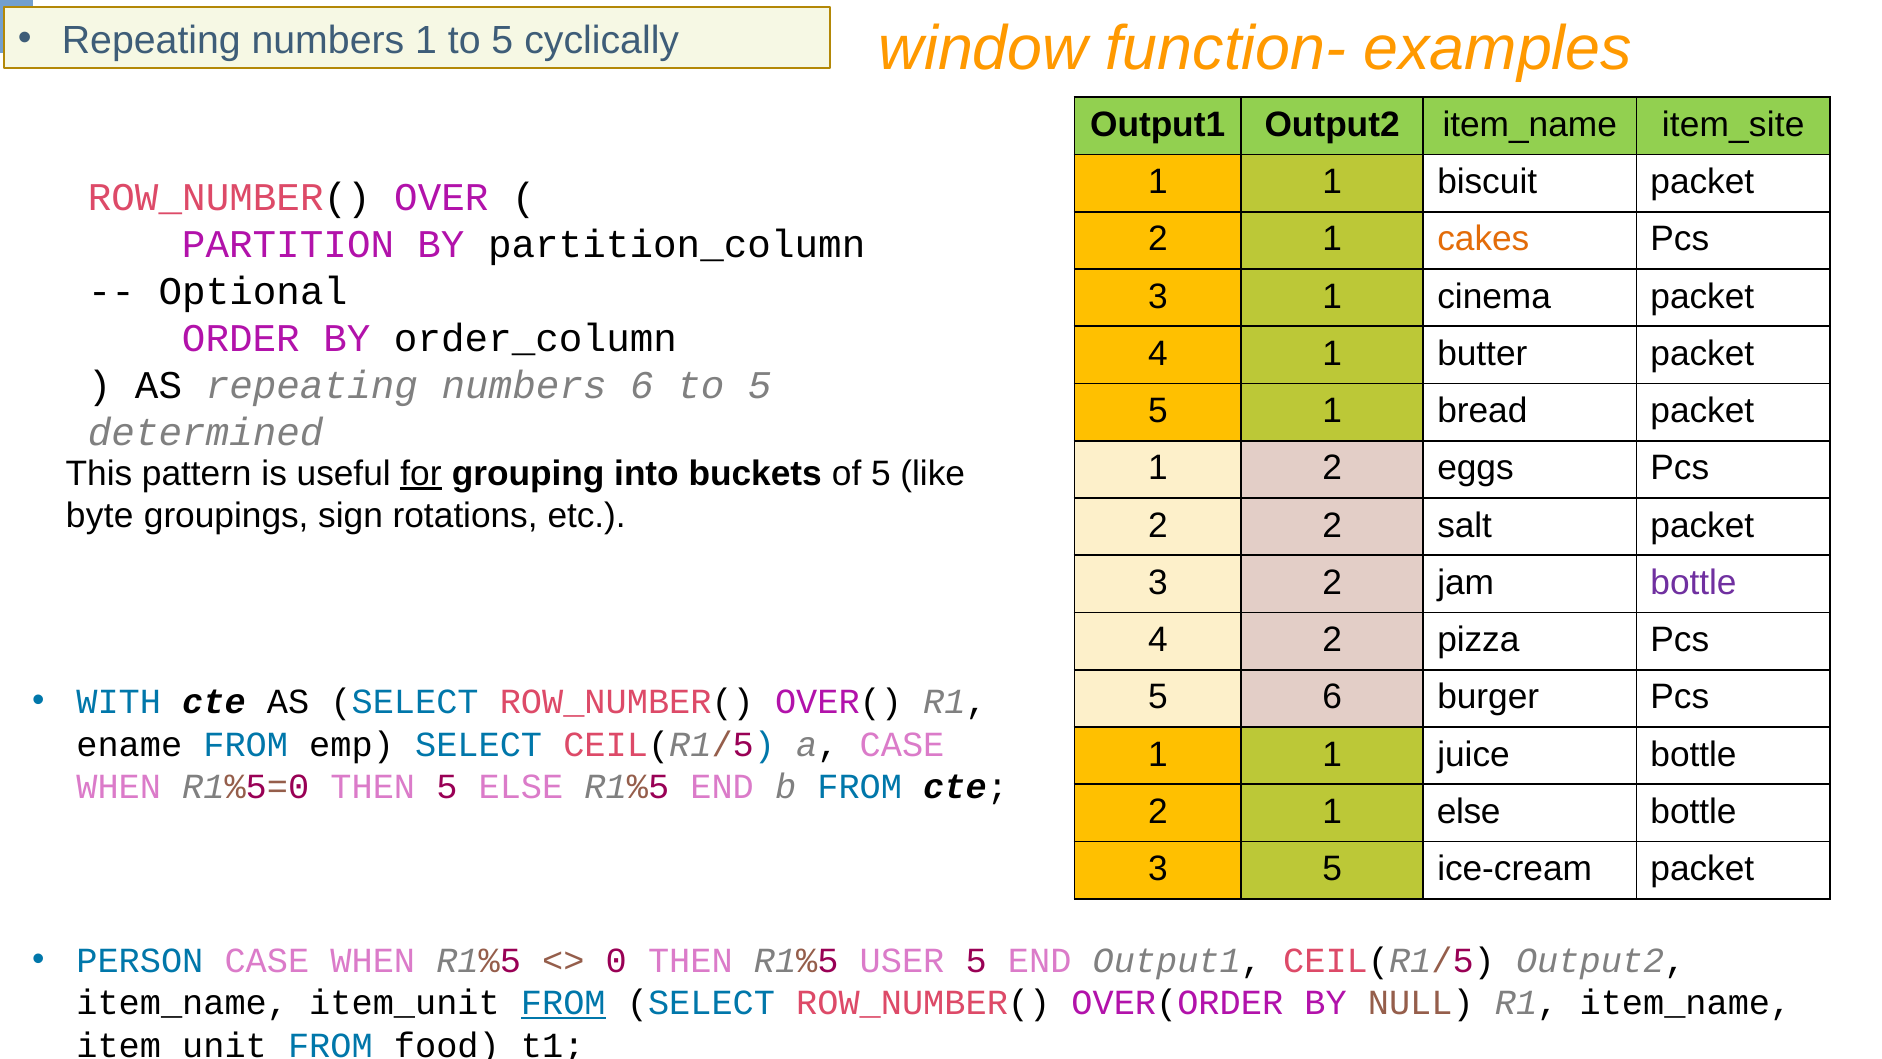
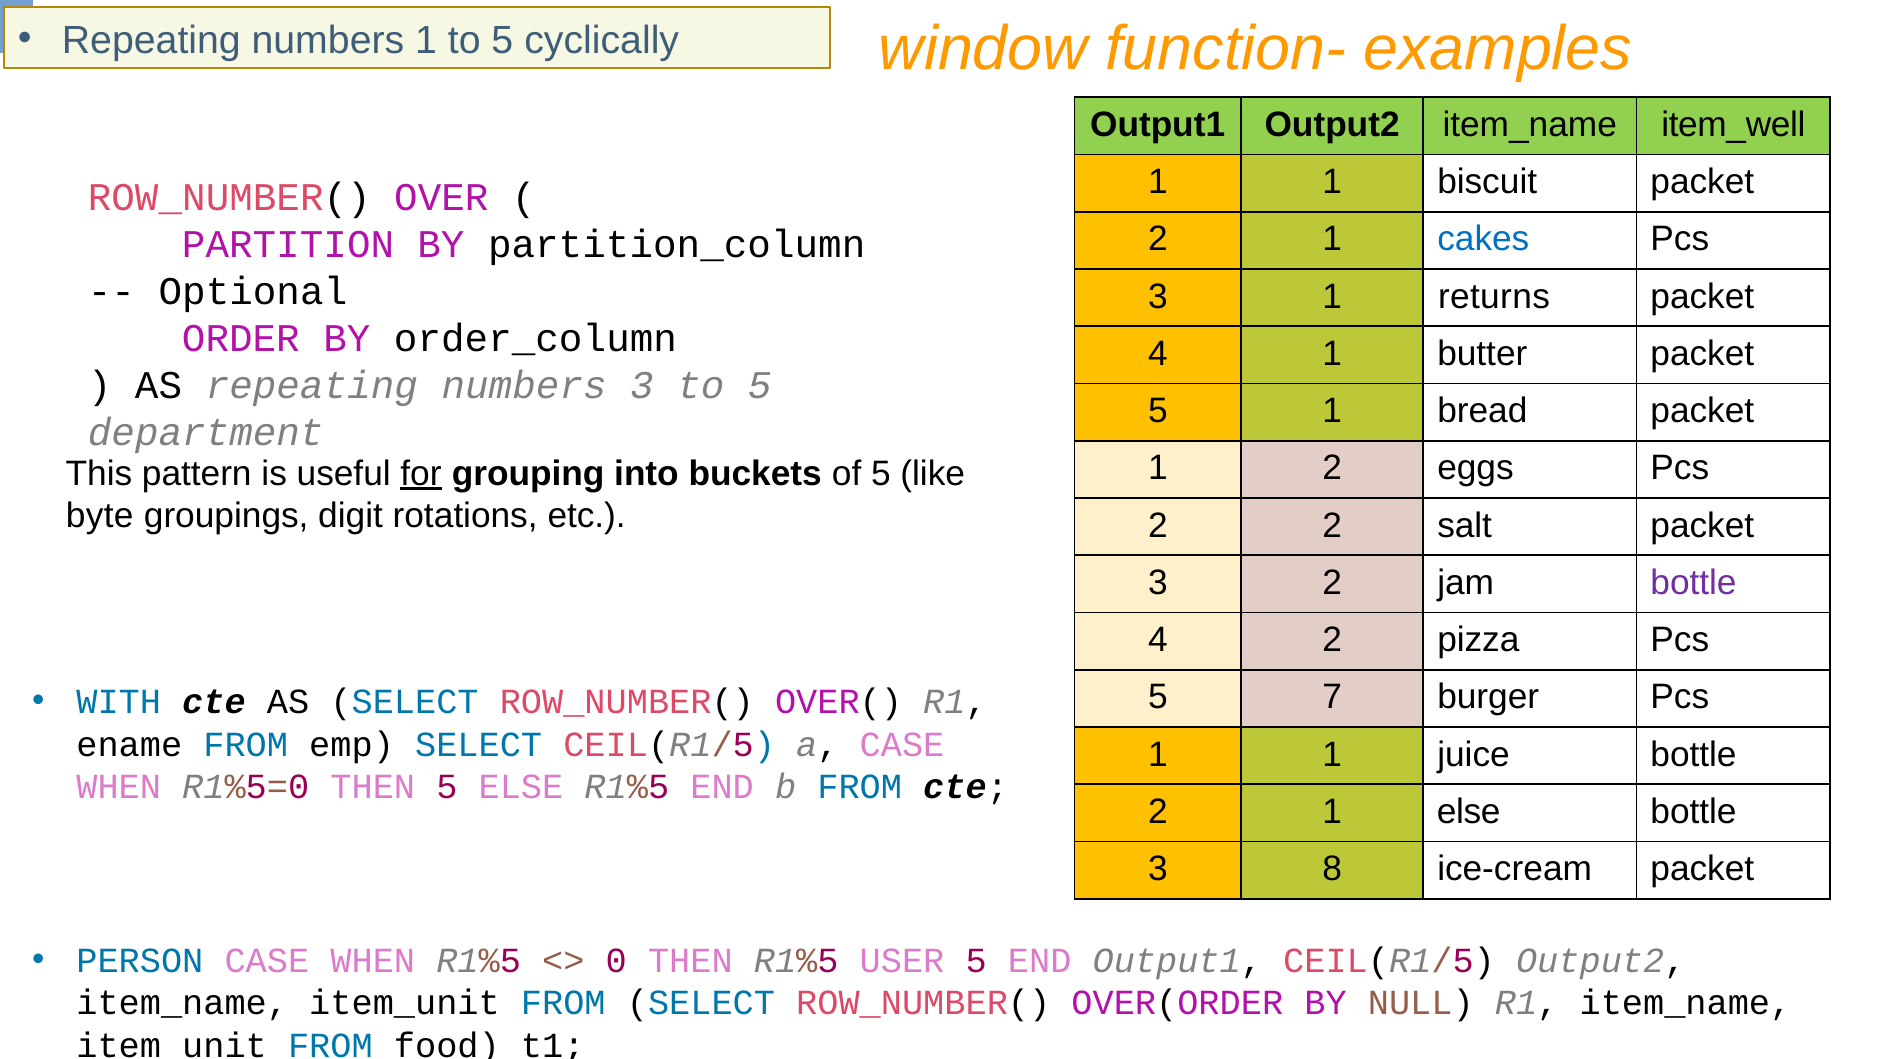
item_site: item_site -> item_well (1733, 125)
cakes colour: orange -> blue (1483, 239)
cinema: cinema -> returns (1494, 296)
numbers 6: 6 -> 3 (642, 386)
determined: determined -> department (206, 433)
sign: sign -> digit (351, 516)
5 6: 6 -> 7 (1332, 697)
3 5: 5 -> 8 (1332, 869)
FROM underline: present -> none (563, 1003)
